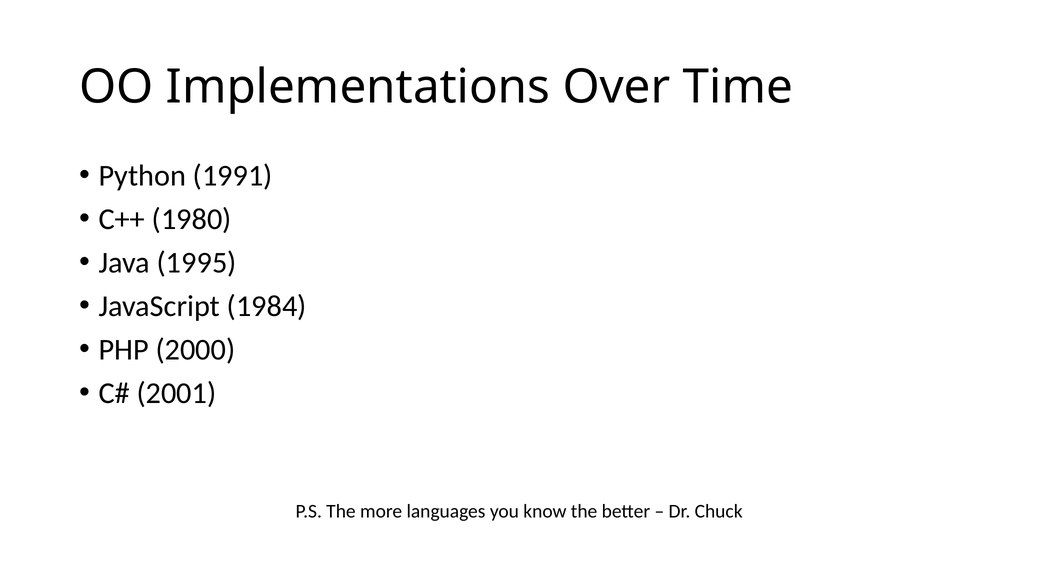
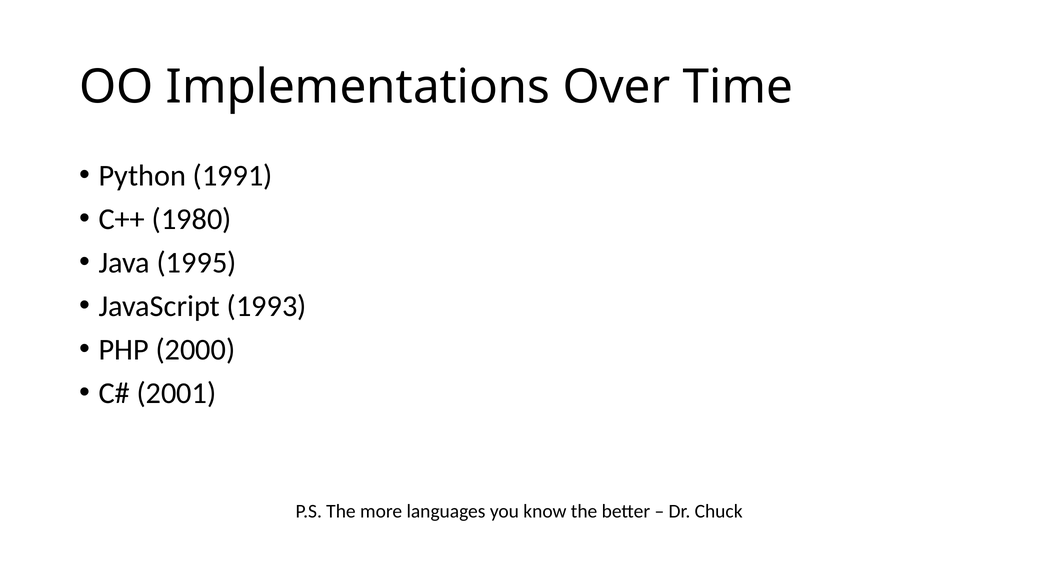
1984: 1984 -> 1993 (267, 306)
